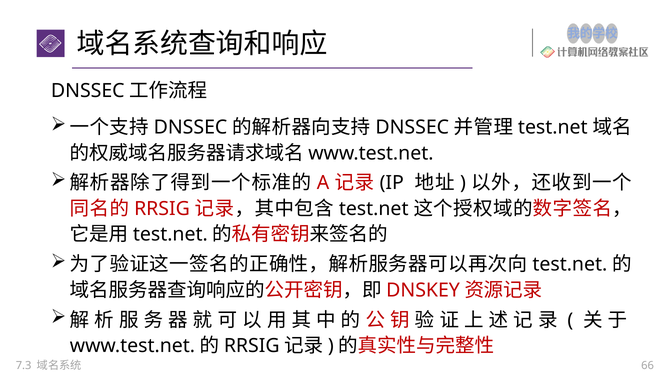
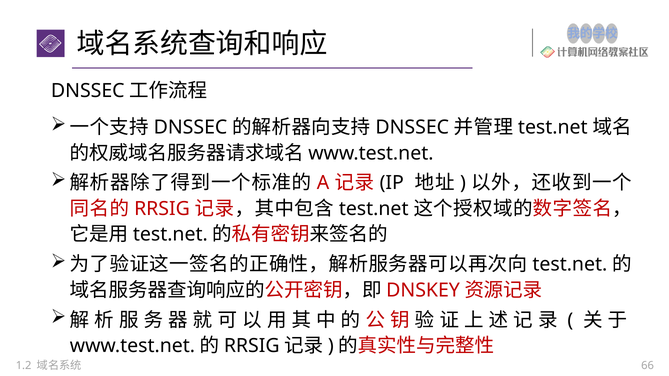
7.3: 7.3 -> 1.2 (24, 366)
